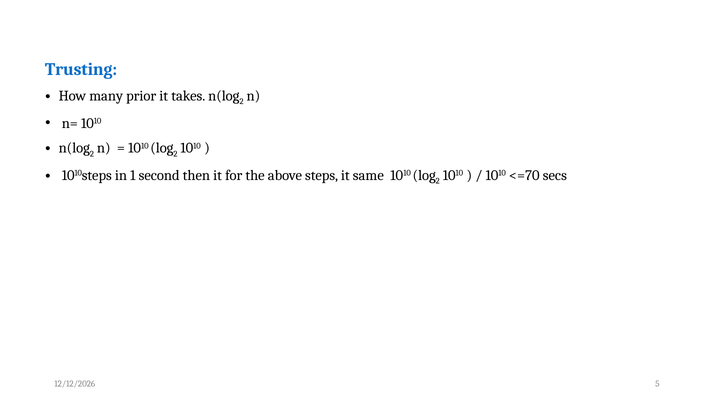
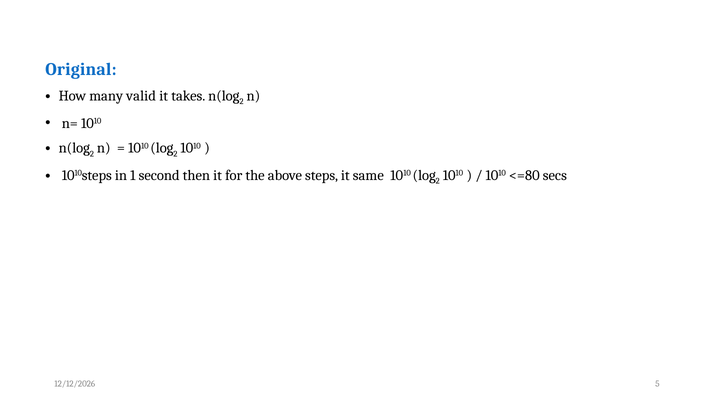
Trusting: Trusting -> Original (81, 69)
prior: prior -> valid (141, 96)
<=70: <=70 -> <=80 (524, 175)
